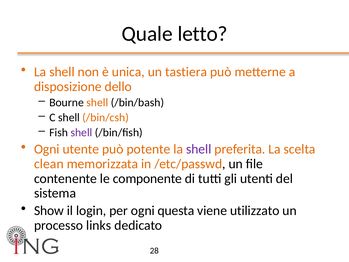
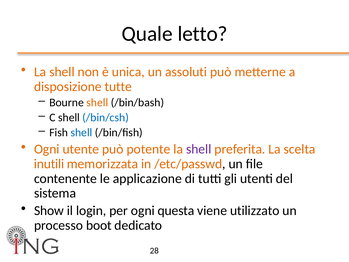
tastiera: tastiera -> assoluti (186, 72)
dello: dello -> tutte (118, 87)
/bin/csh colour: orange -> blue (106, 117)
shell colour: purple -> blue (81, 132)
clean: clean -> inutili (49, 164)
componente: componente -> applicazione (147, 178)
links: links -> boot (99, 225)
